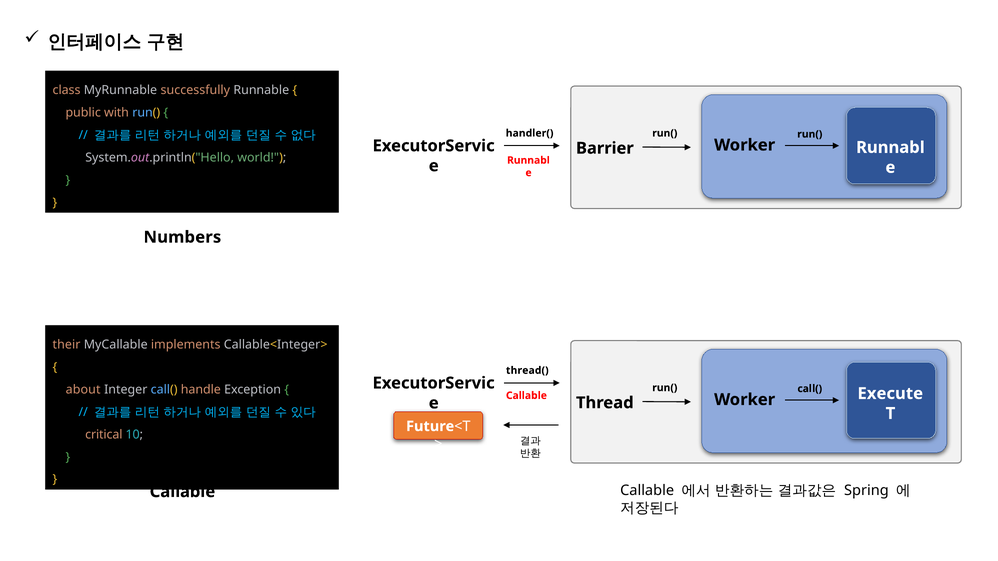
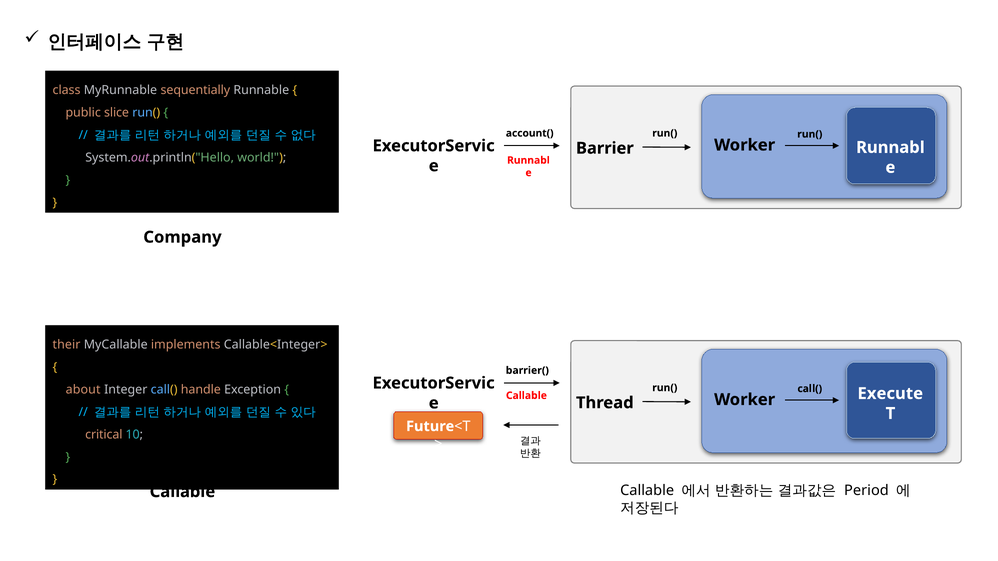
successfully: successfully -> sequentially (195, 90)
with: with -> slice (117, 113)
handler(: handler( -> account( (530, 133)
Numbers: Numbers -> Company (182, 237)
thread(: thread( -> barrier( (527, 371)
Spring: Spring -> Period (866, 491)
